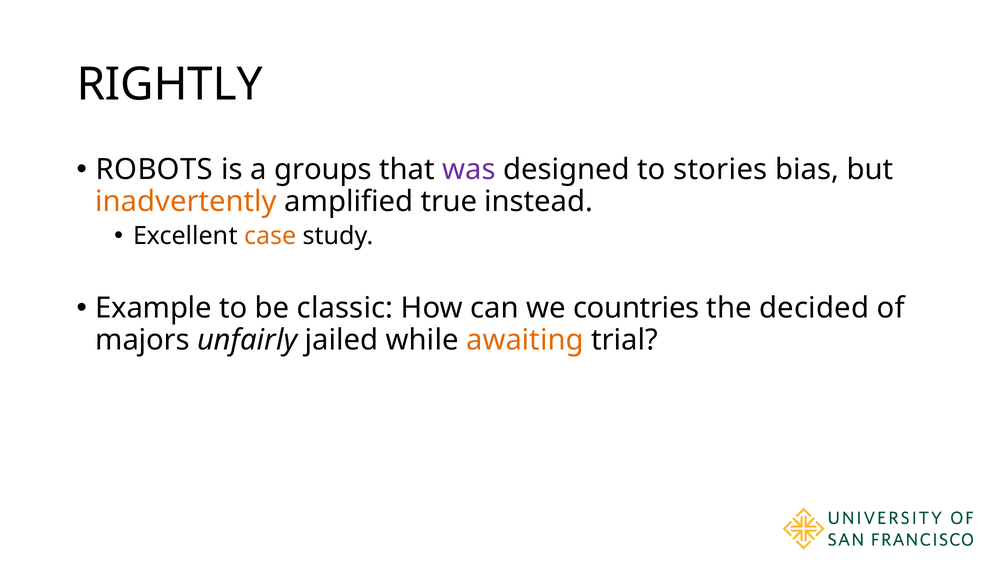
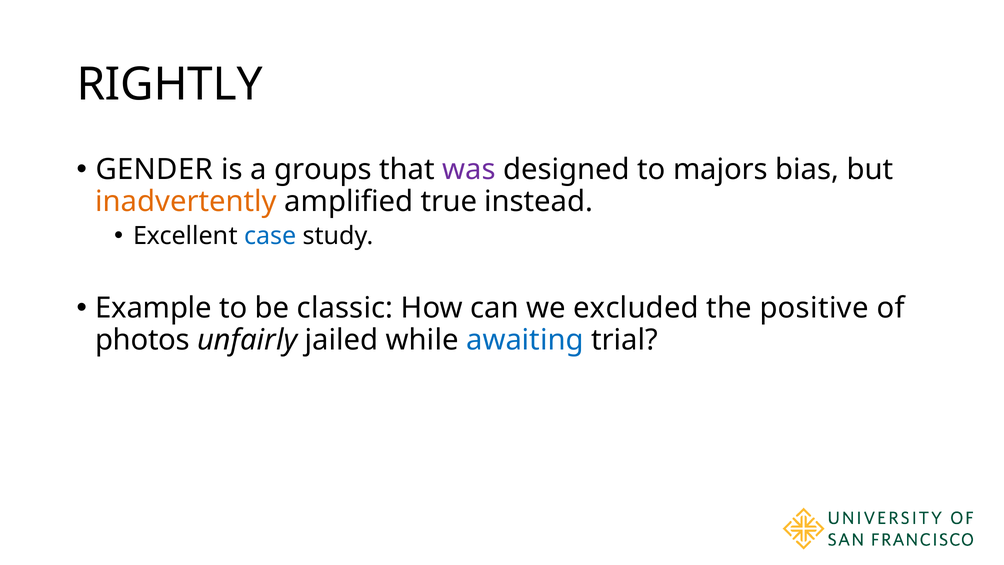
ROBOTS: ROBOTS -> GENDER (154, 170)
stories: stories -> majors (721, 170)
case colour: orange -> blue (270, 236)
countries: countries -> excluded (636, 308)
decided: decided -> positive (814, 308)
majors: majors -> photos (143, 340)
awaiting colour: orange -> blue (525, 340)
